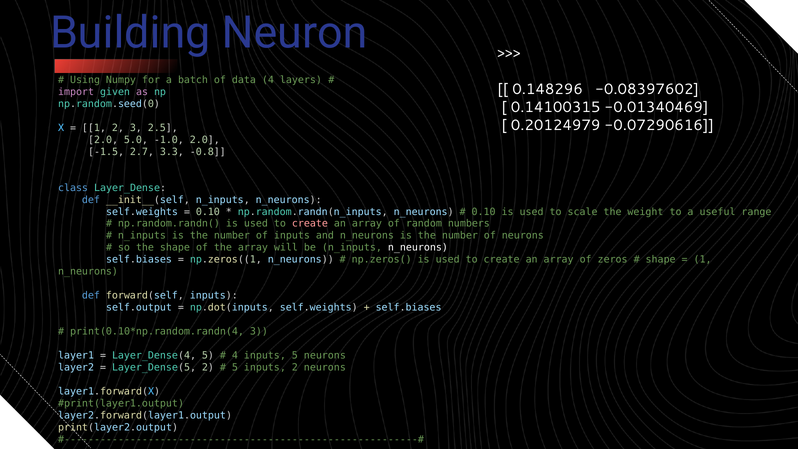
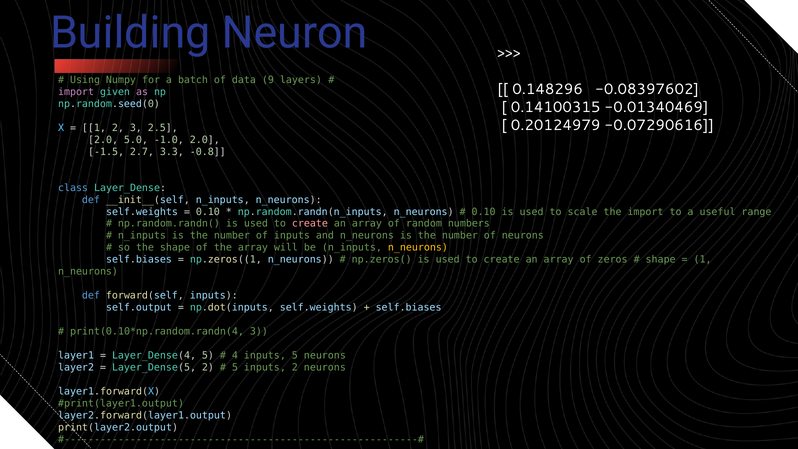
data 4: 4 -> 9 (268, 80)
the weight: weight -> import (645, 212)
n_neurons colour: white -> yellow (418, 248)
